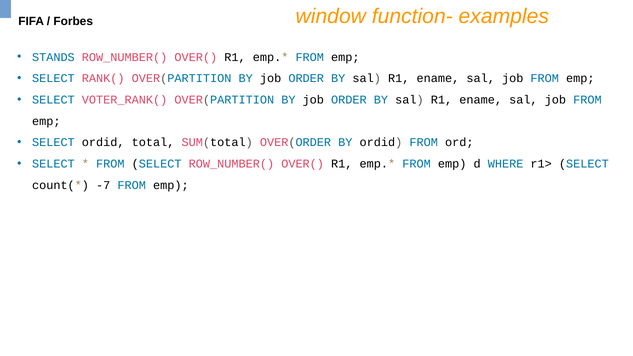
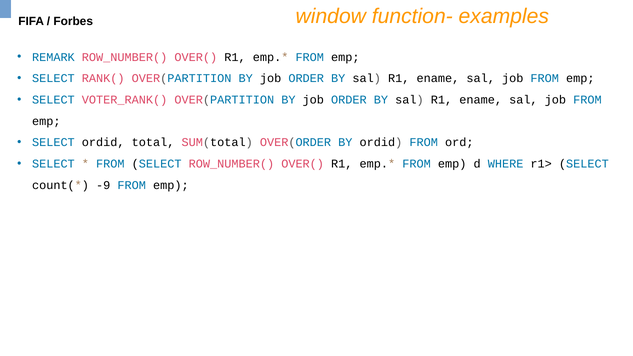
STANDS: STANDS -> REMARK (53, 57)
-7: -7 -> -9 (103, 185)
